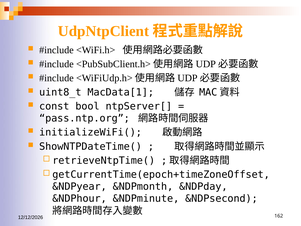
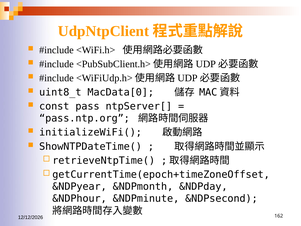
MacData[1: MacData[1 -> MacData[0 (121, 92)
bool: bool -> pass (87, 106)
